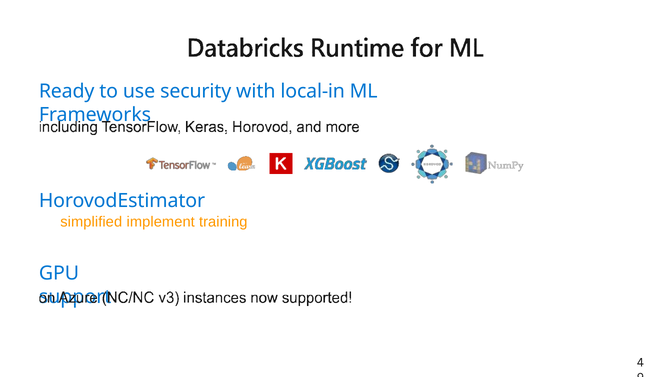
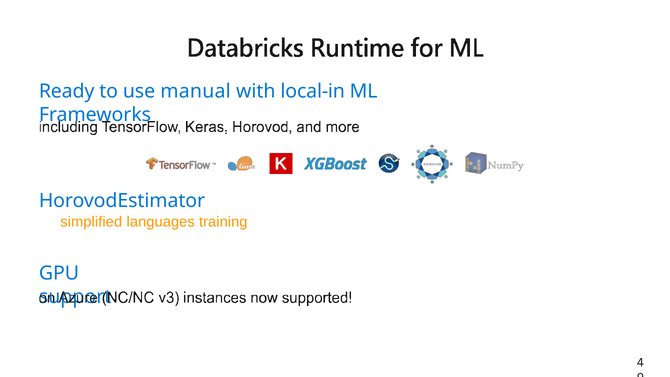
security: security -> manual (196, 91)
implement: implement -> languages (161, 222)
